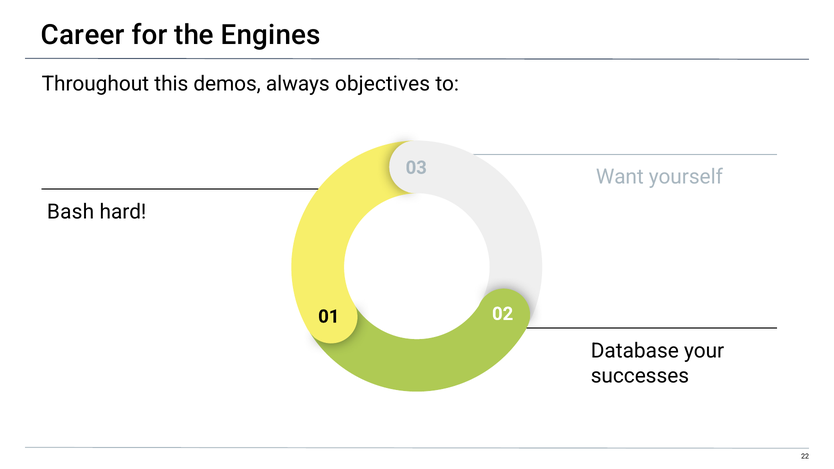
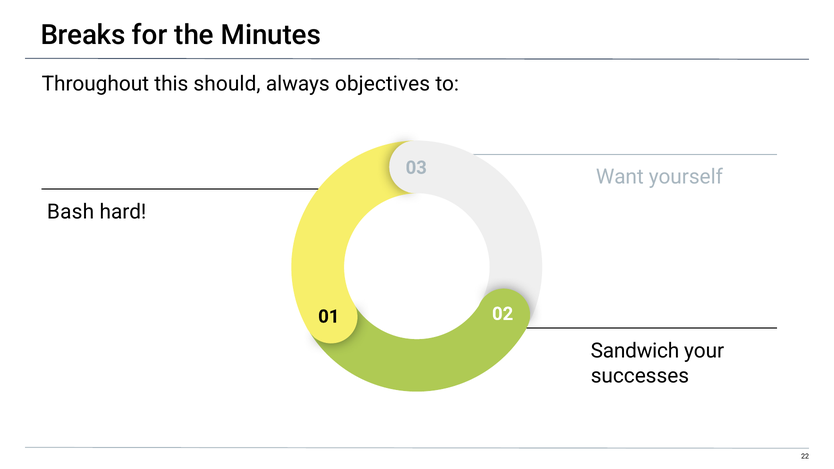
Career: Career -> Breaks (83, 35)
Engines: Engines -> Minutes (271, 35)
demos: demos -> should (227, 84)
Database: Database -> Sandwich (635, 351)
